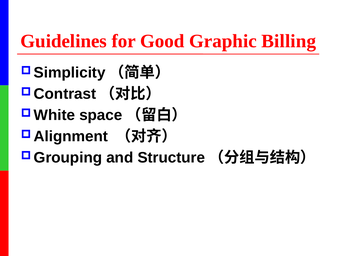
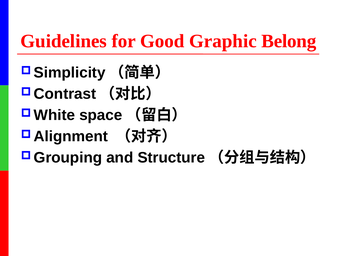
Billing: Billing -> Belong (289, 41)
